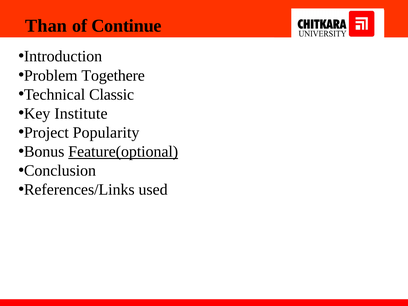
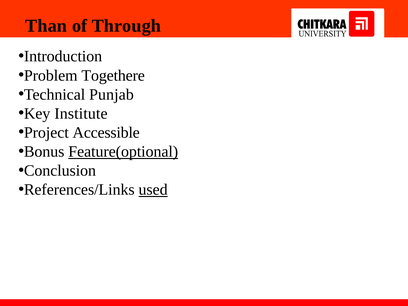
Continue: Continue -> Through (126, 26)
Classic: Classic -> Punjab (111, 94)
Popularity: Popularity -> Accessible (106, 133)
used underline: none -> present (153, 190)
